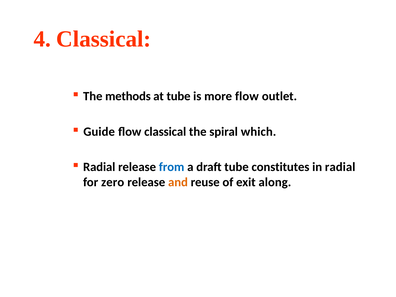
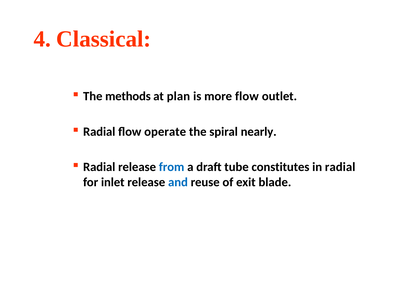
at tube: tube -> plan (178, 96)
Guide: Guide -> Radial (99, 132)
flow classical: classical -> operate (165, 132)
which: which -> nearly (259, 132)
zero: zero -> inlet (113, 182)
and colour: orange -> blue (178, 182)
along: along -> blade (275, 182)
